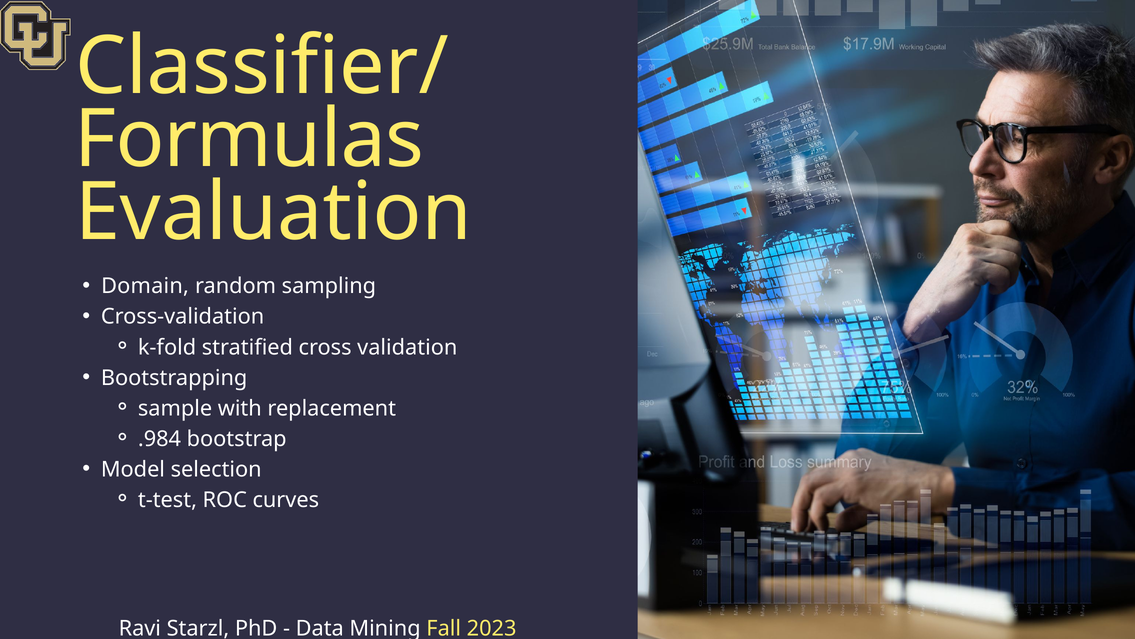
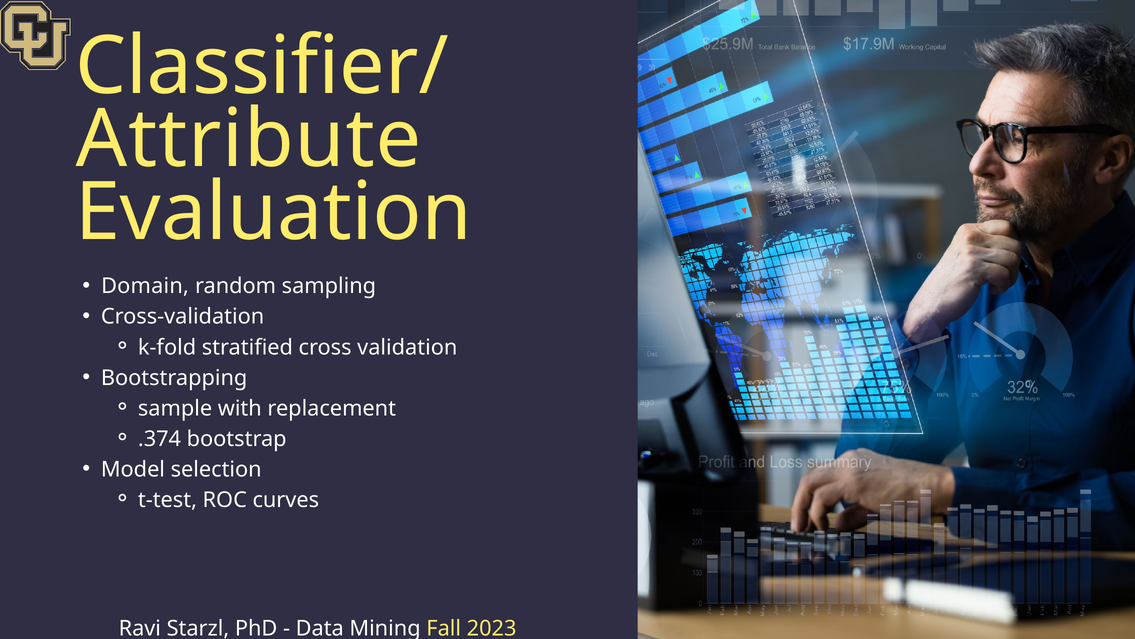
Formulas: Formulas -> Attribute (248, 140)
.984: .984 -> .374 (159, 439)
